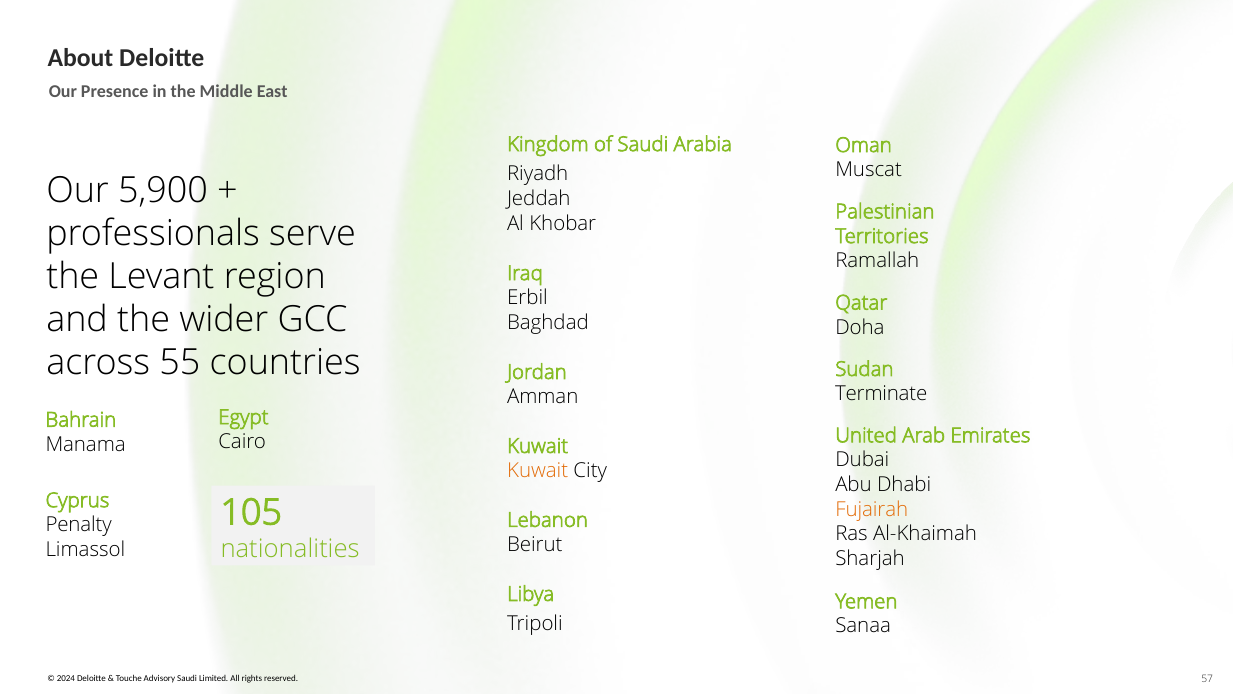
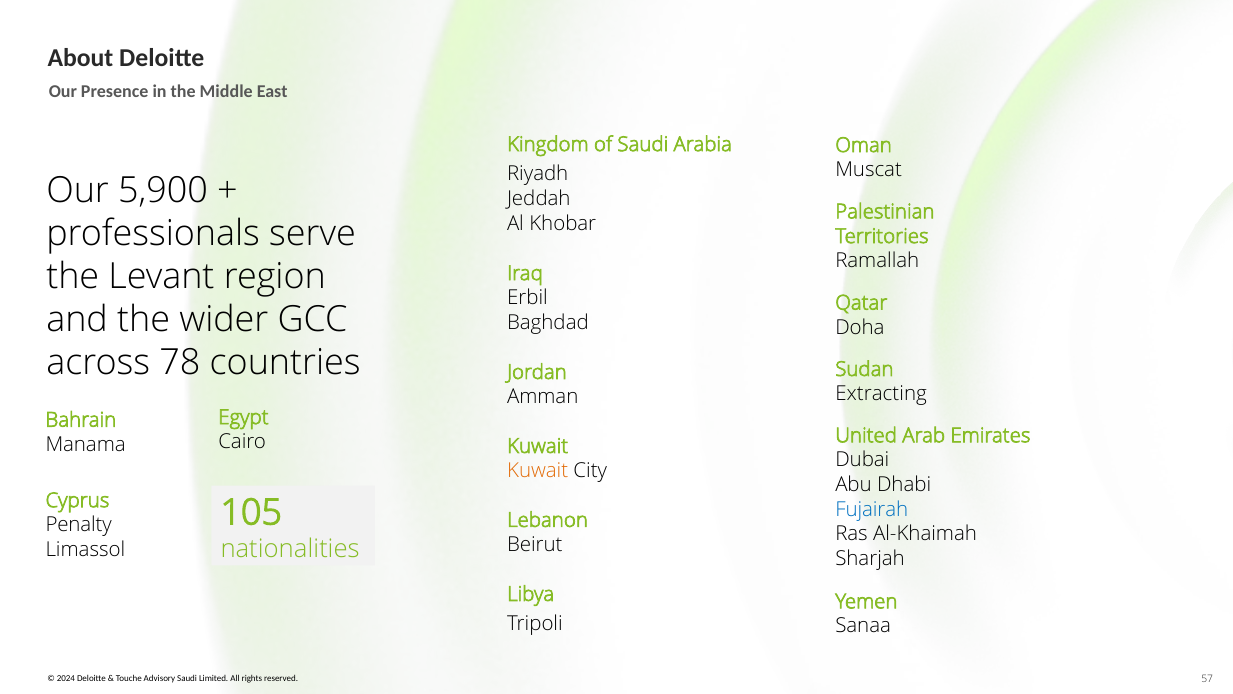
55: 55 -> 78 (180, 363)
Terminate: Terminate -> Extracting (881, 394)
Fujairah colour: orange -> blue (872, 509)
